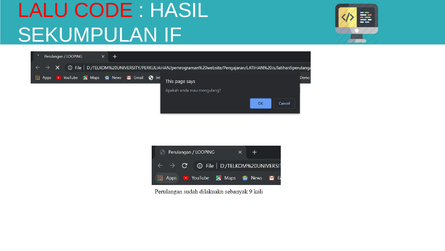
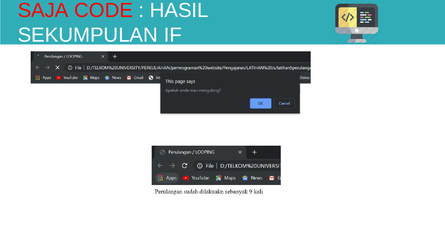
LALU: LALU -> SAJA (43, 10)
